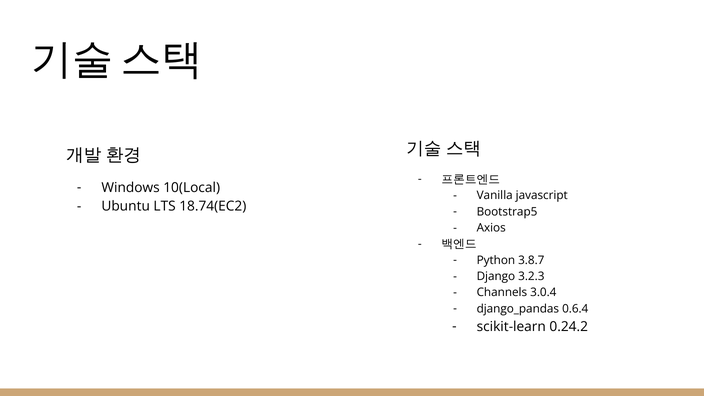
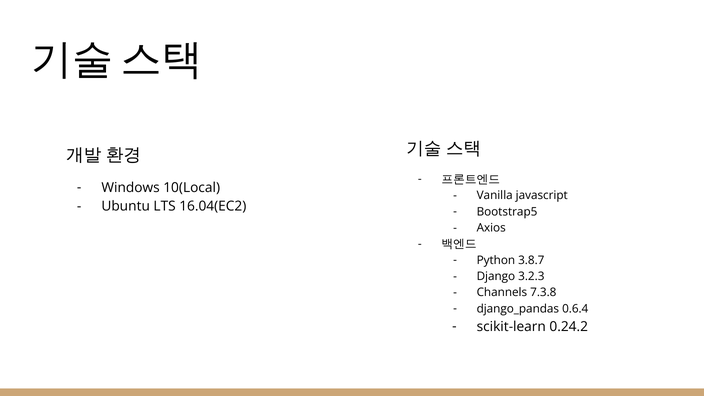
18.74(EC2: 18.74(EC2 -> 16.04(EC2 (213, 206)
3.0.4: 3.0.4 -> 7.3.8 (543, 293)
